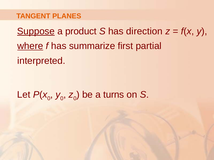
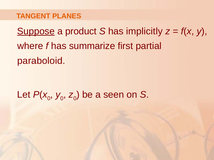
direction: direction -> implicitly (144, 31)
where underline: present -> none (30, 46)
interpreted: interpreted -> paraboloid (41, 61)
turns: turns -> seen (114, 95)
